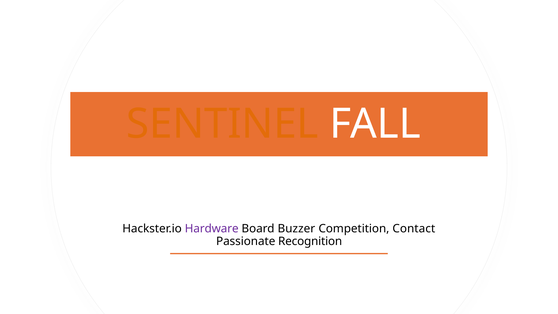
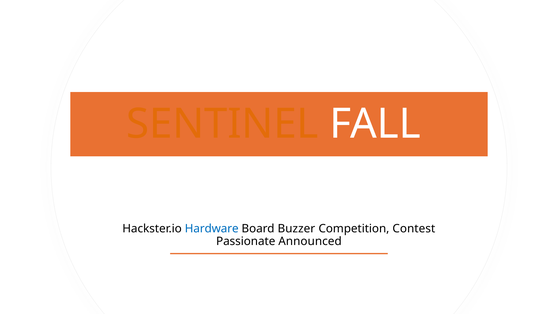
Hardware colour: purple -> blue (212, 229)
Contact: Contact -> Contest (414, 229)
Recognition: Recognition -> Announced (310, 241)
